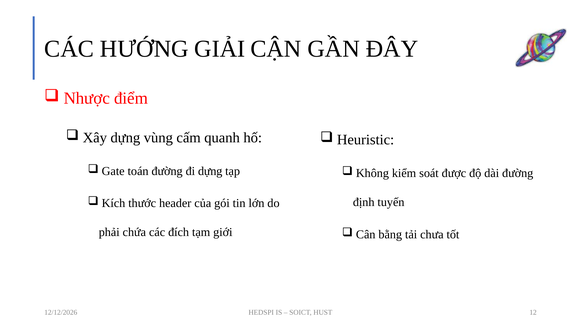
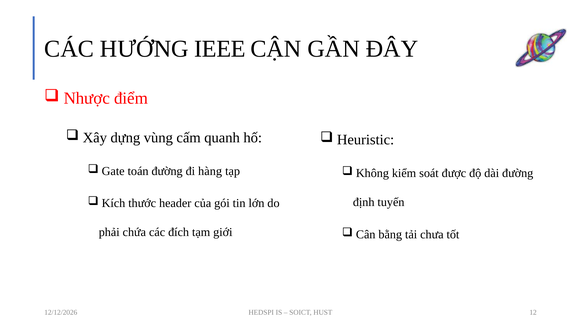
GIẢI: GIẢI -> IEEE (220, 49)
đi dựng: dựng -> hàng (210, 171)
